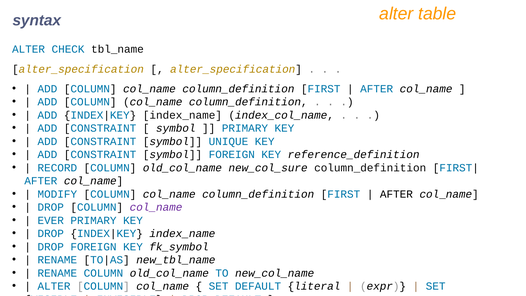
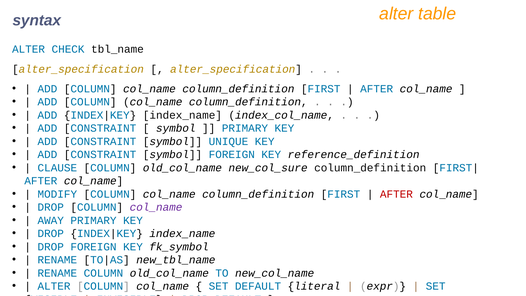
RECORD: RECORD -> CLAUSE (57, 168)
AFTER colour: black -> red (396, 194)
EVER: EVER -> AWAY (51, 220)
